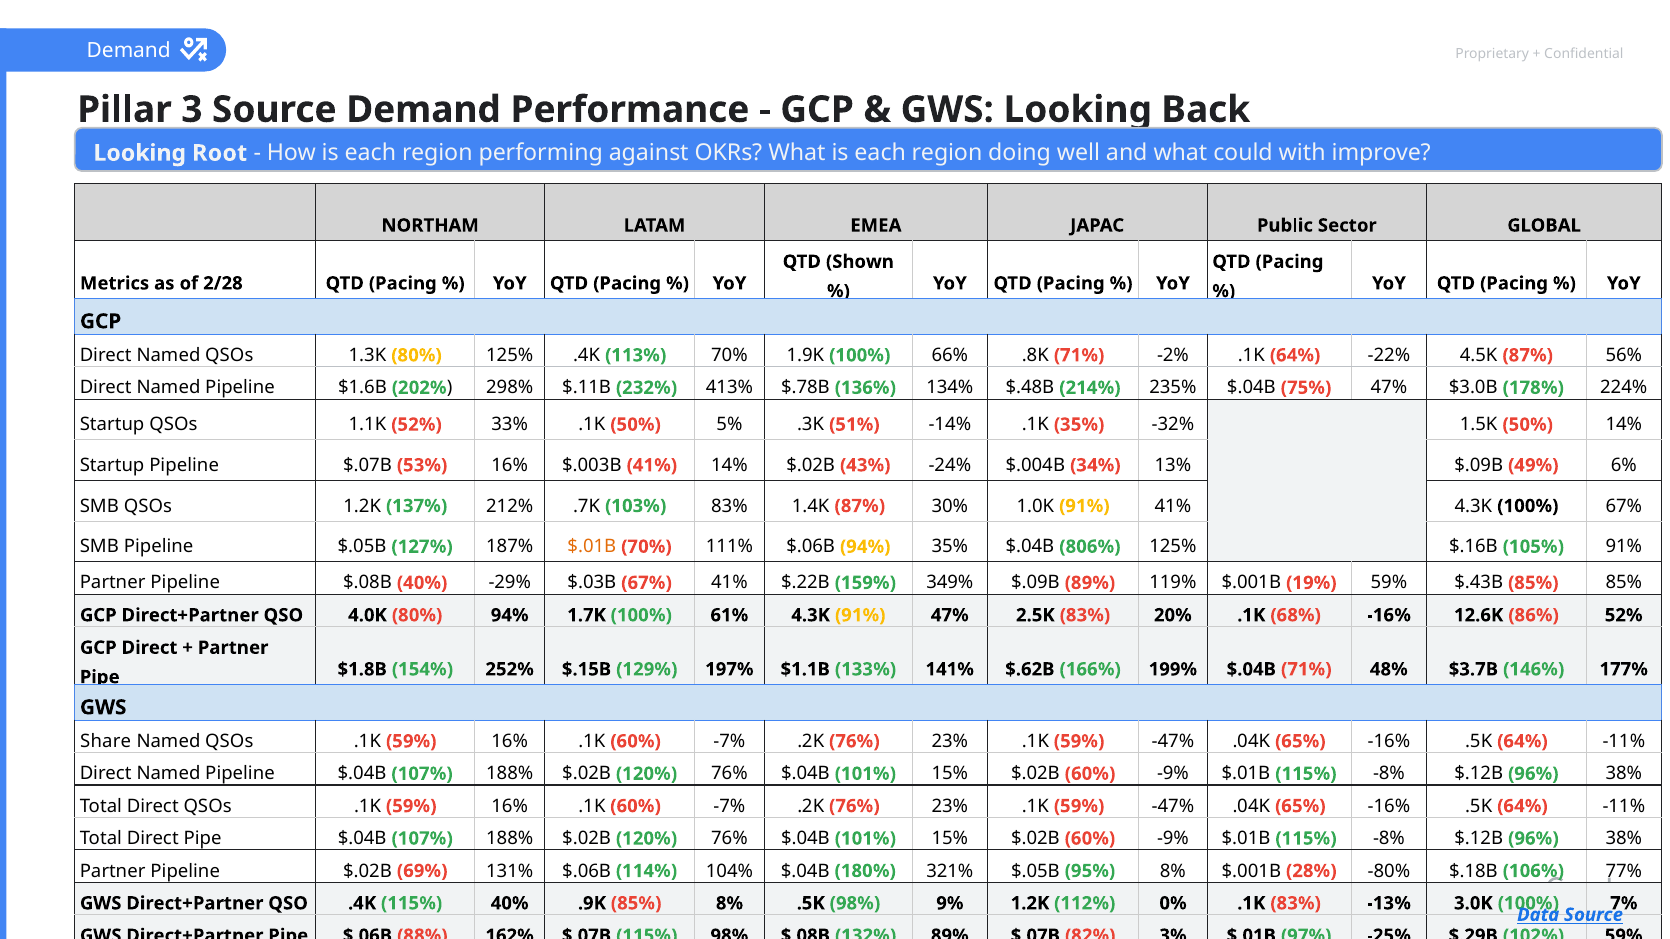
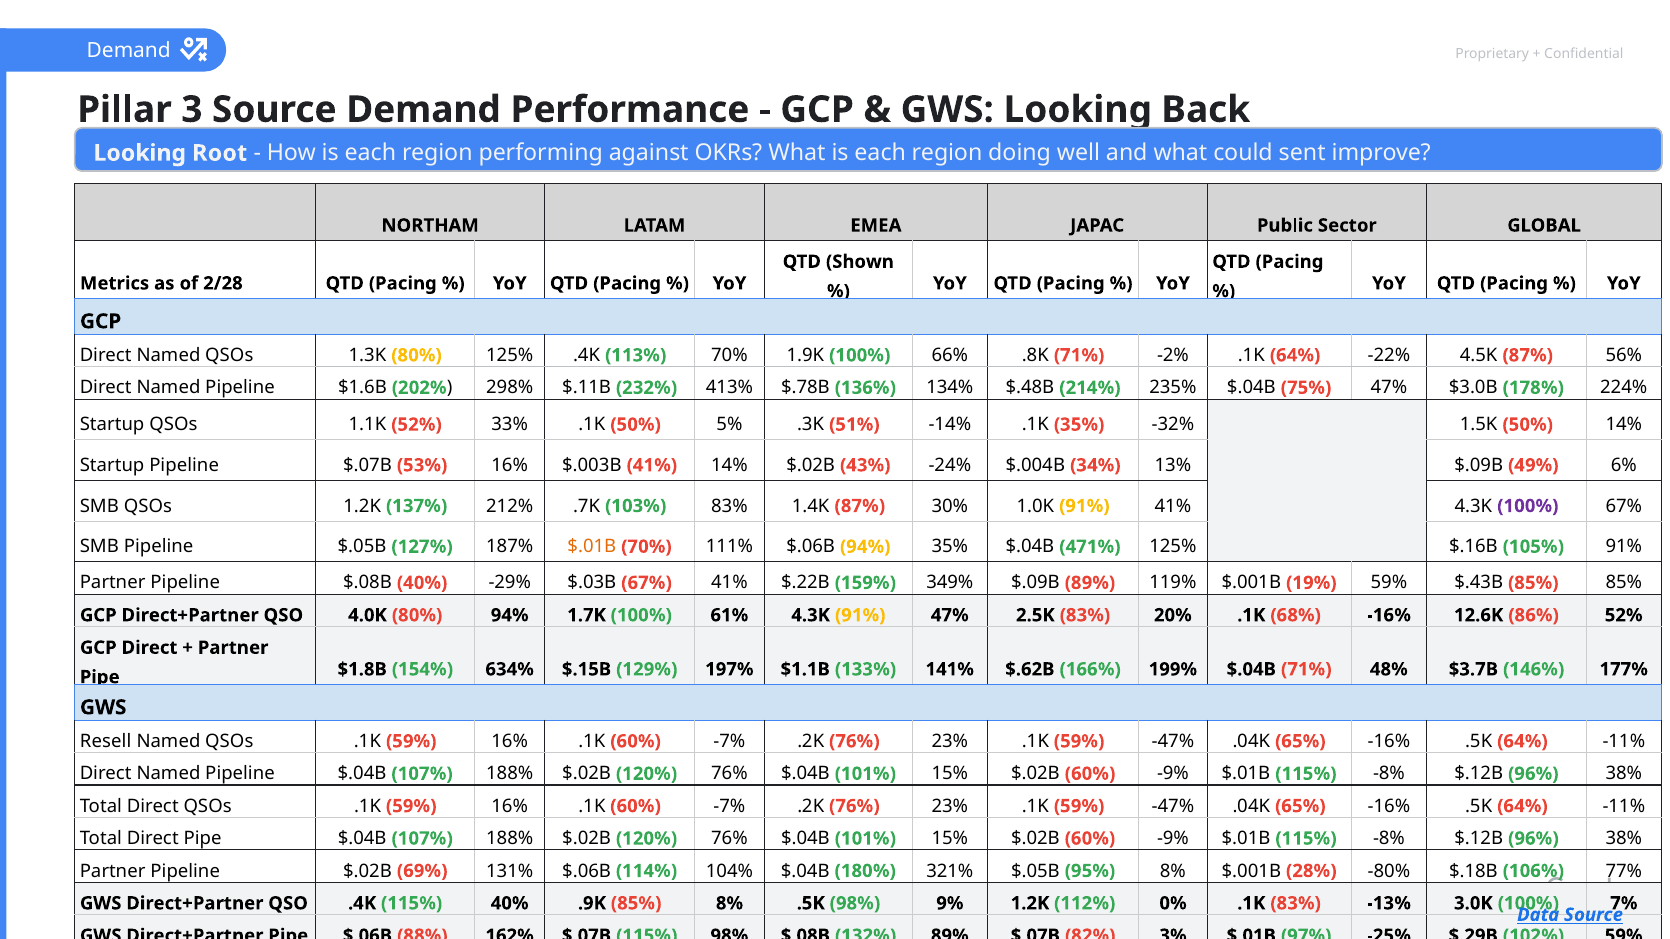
with: with -> sent (1302, 153)
100% colour: black -> purple (1528, 506)
806%: 806% -> 471% (1090, 547)
252%: 252% -> 634% (510, 670)
Share: Share -> Resell (106, 742)
